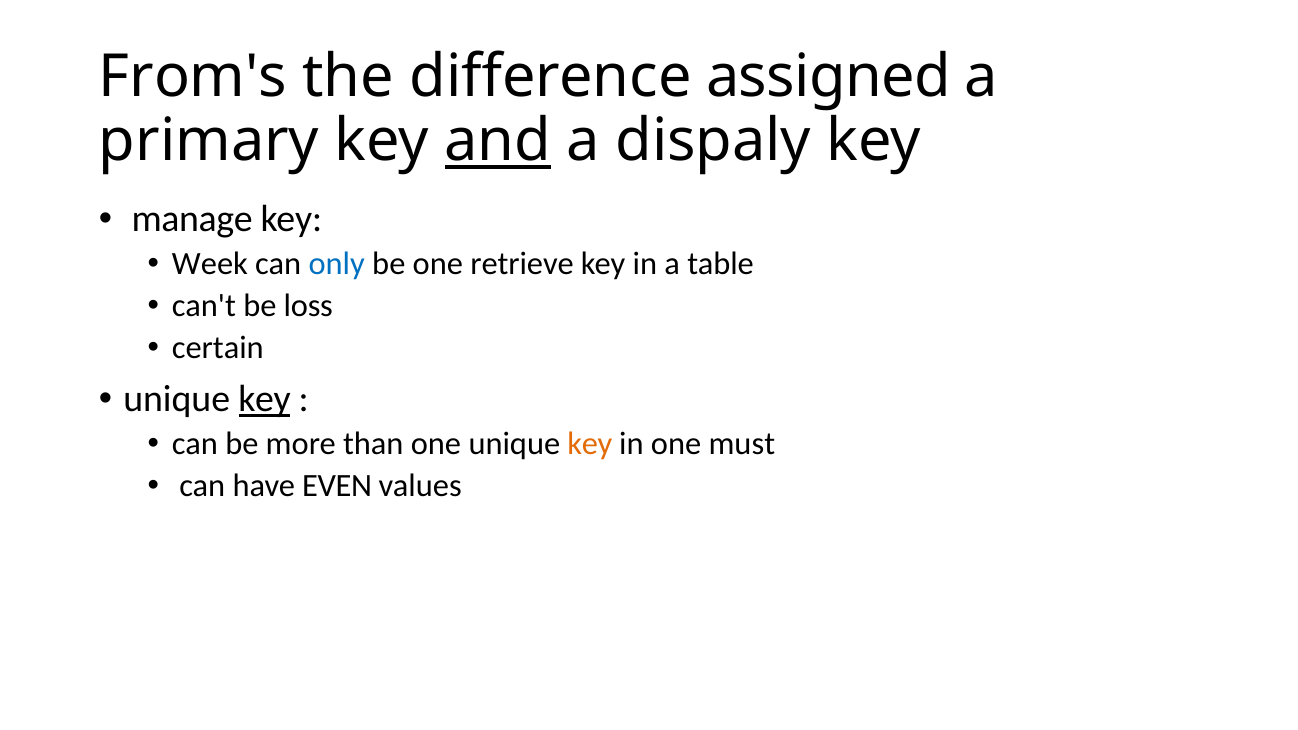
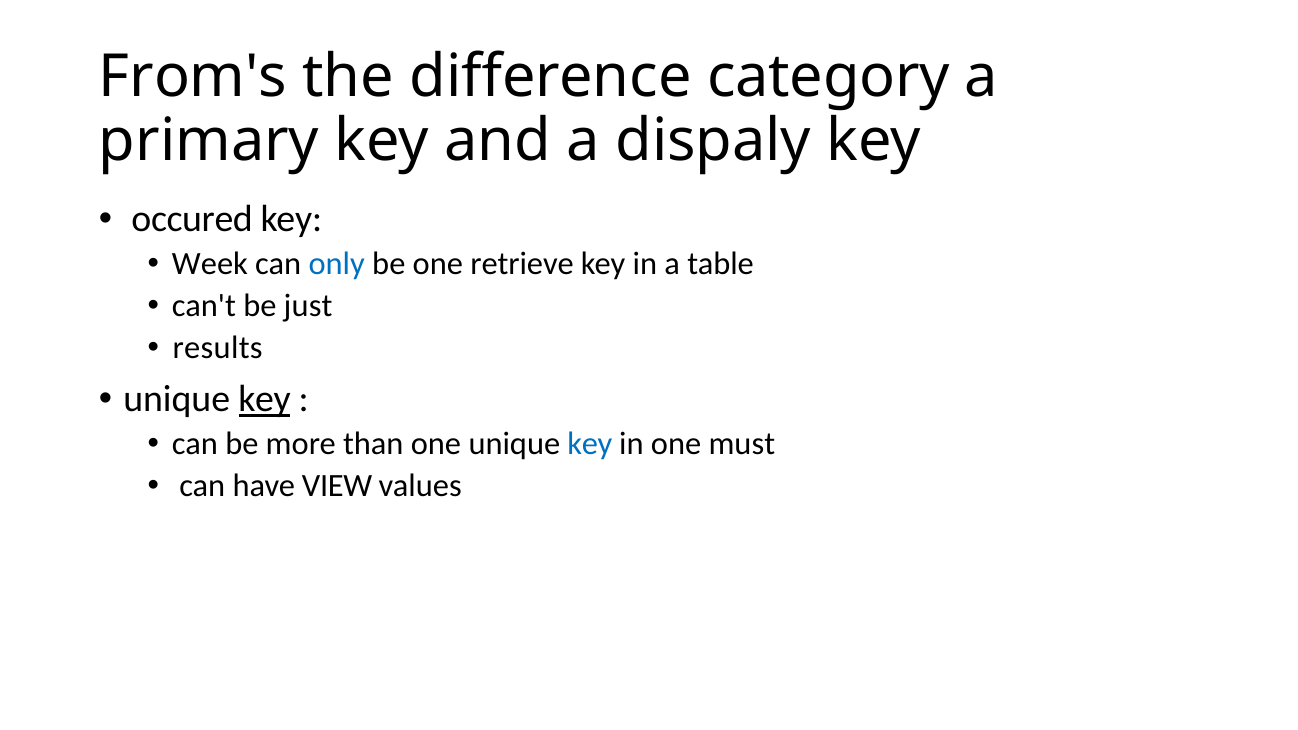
assigned: assigned -> category (828, 77)
and underline: present -> none (498, 141)
manage: manage -> occured (192, 219)
loss: loss -> just (308, 306)
certain: certain -> results (218, 348)
key colour: orange -> blue (590, 444)
EVEN: EVEN -> VIEW (337, 486)
